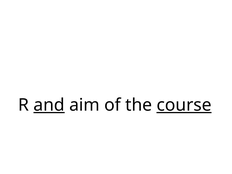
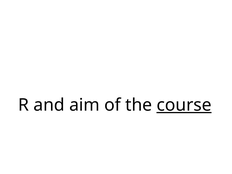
and underline: present -> none (49, 105)
